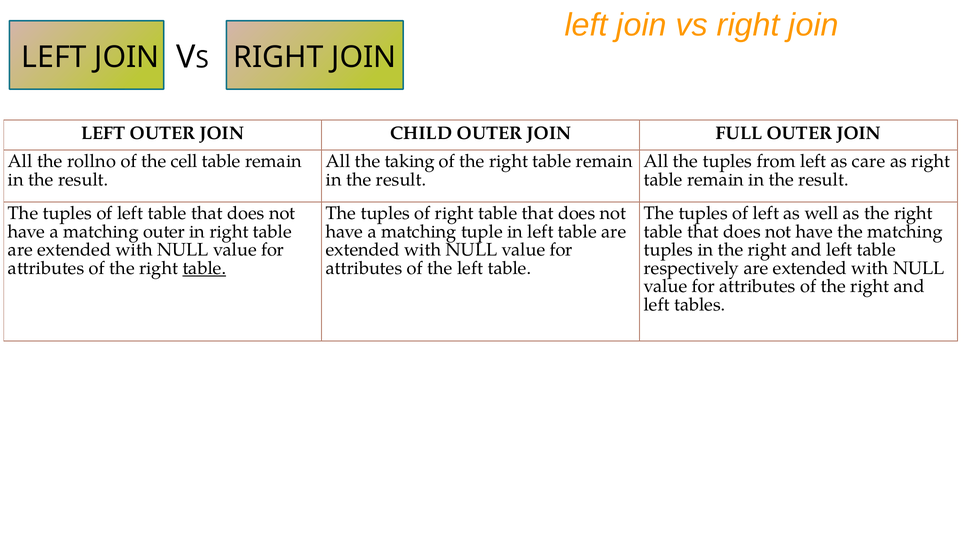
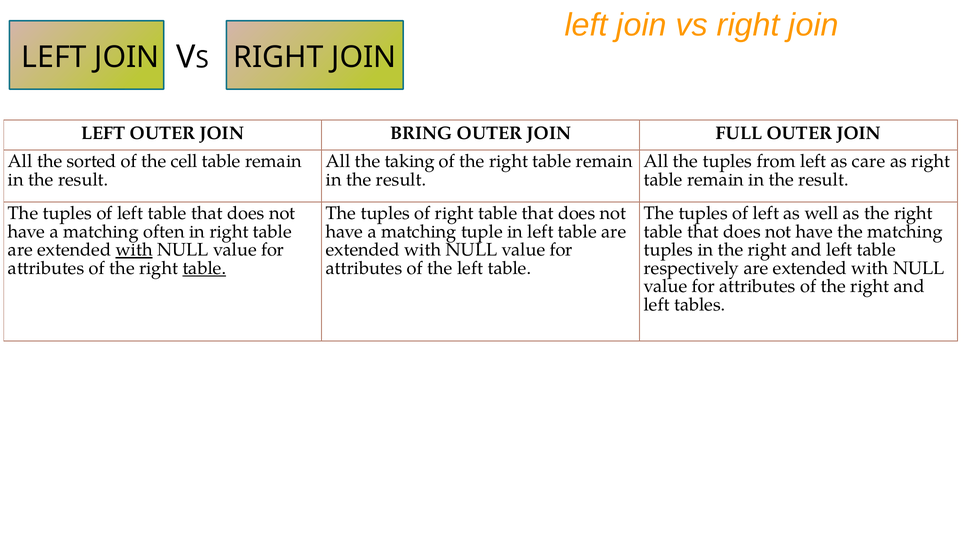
CHILD: CHILD -> BRING (421, 133)
rollno: rollno -> sorted (92, 161)
matching outer: outer -> often (164, 232)
with underline: none -> present (134, 250)
